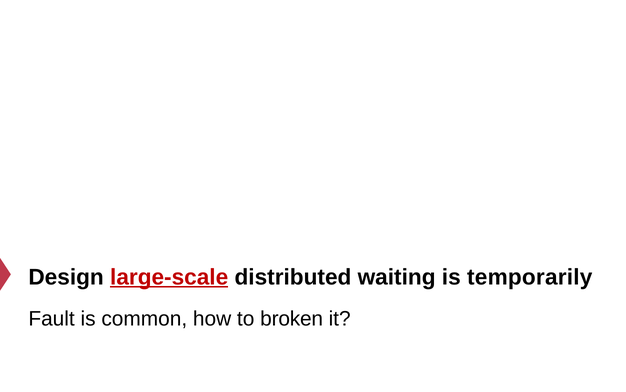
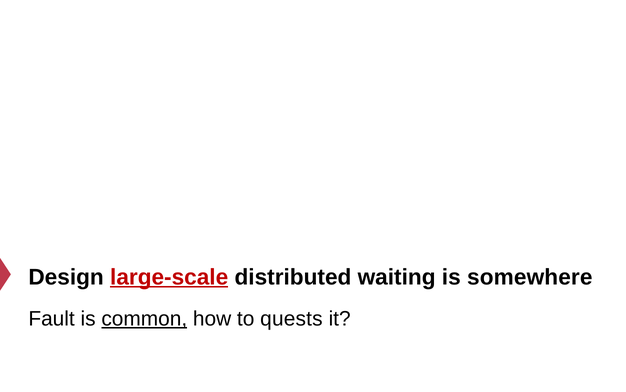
temporarily: temporarily -> somewhere (530, 277)
common underline: none -> present (144, 318)
broken: broken -> quests (291, 318)
